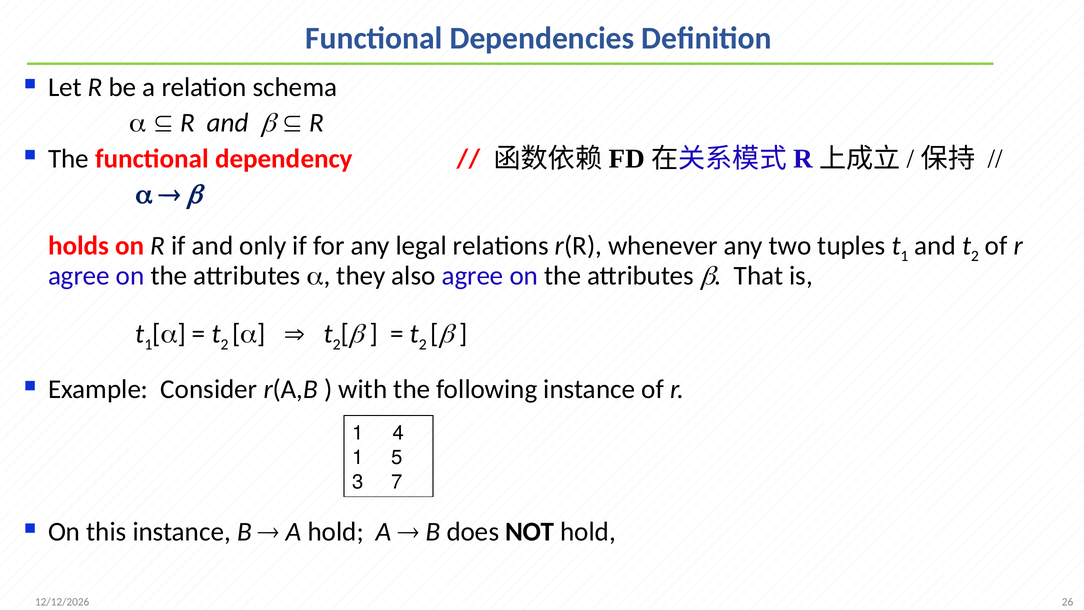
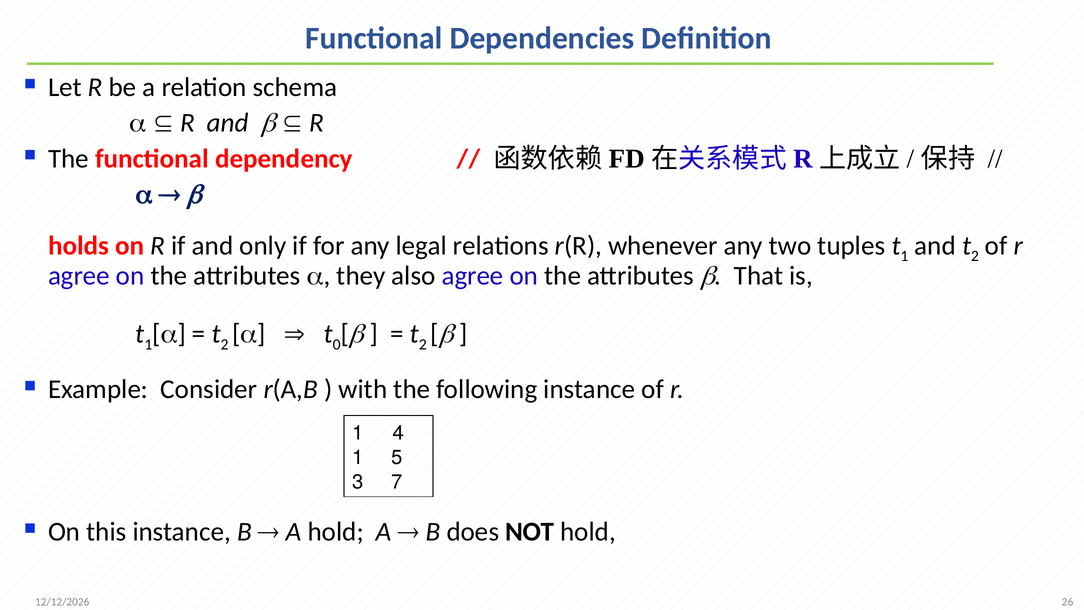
2: 2 -> 0 (337, 344)
